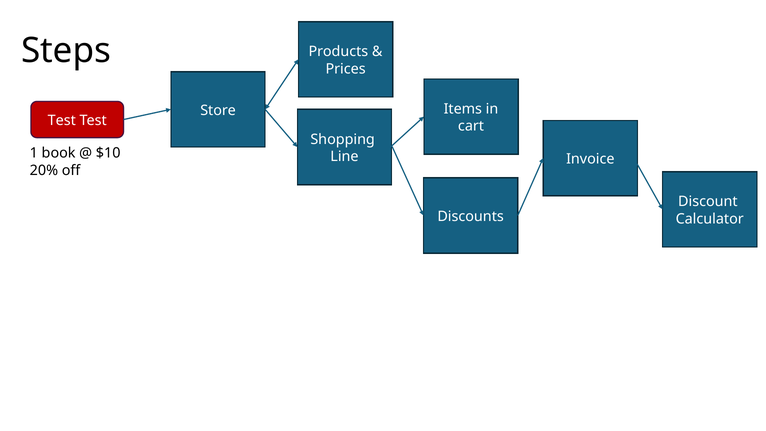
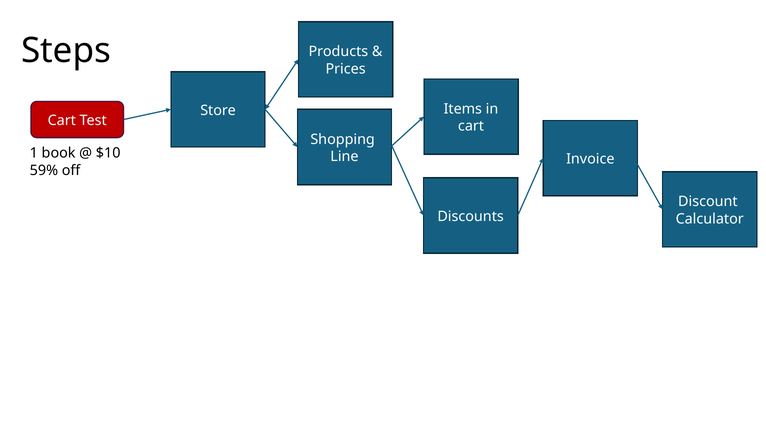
Test: Test -> Cart (62, 120)
20%: 20% -> 59% (44, 170)
